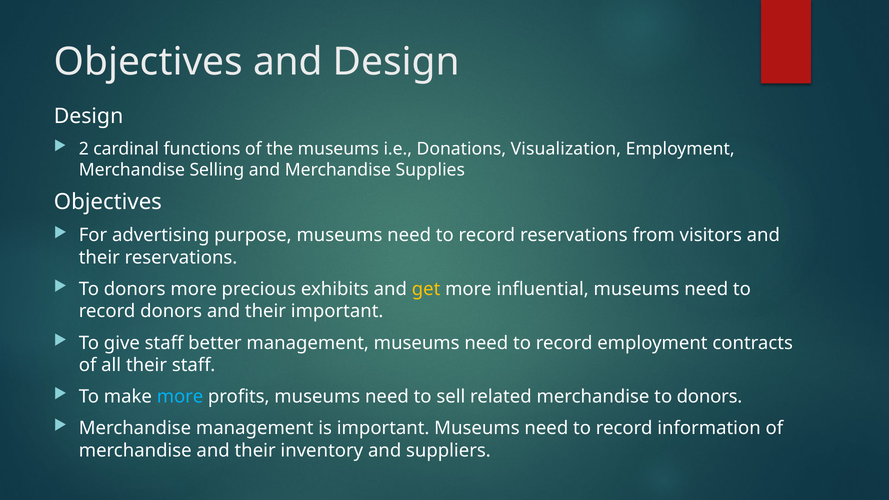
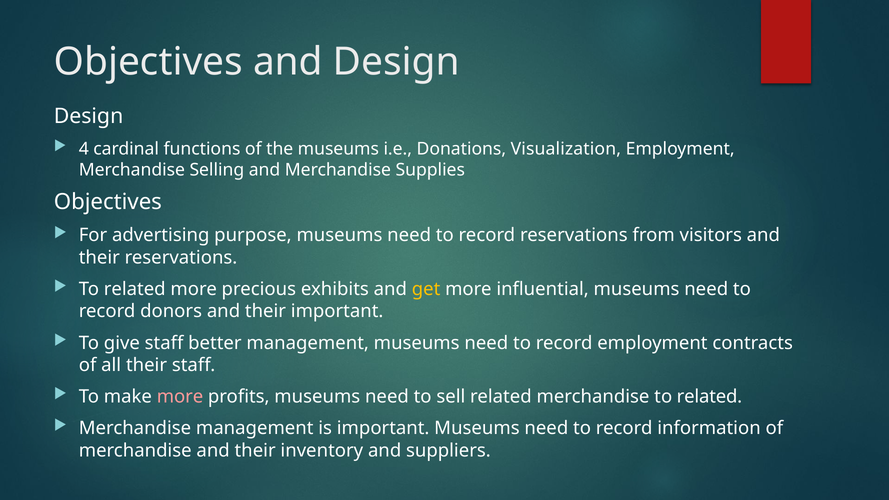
2: 2 -> 4 (84, 149)
donors: donors -> related (135, 289)
more colour: light blue -> pink (180, 397)
merchandise to donors: donors -> related (709, 397)
